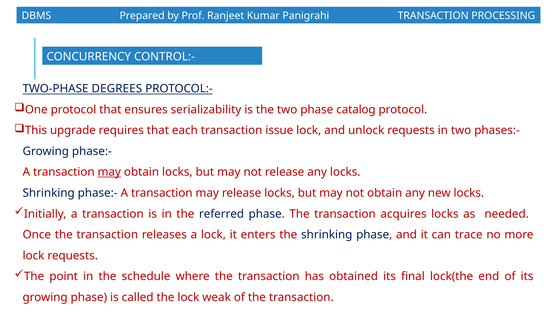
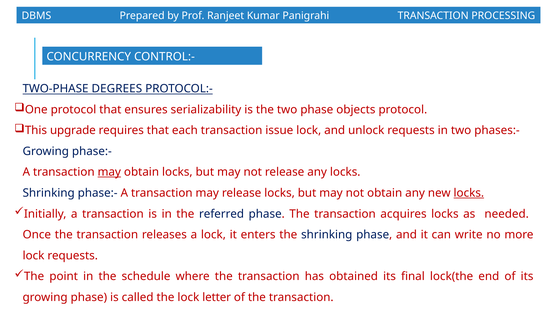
catalog: catalog -> objects (356, 110)
locks underline: none -> present (469, 193)
trace: trace -> write (469, 235)
weak: weak -> letter (217, 298)
